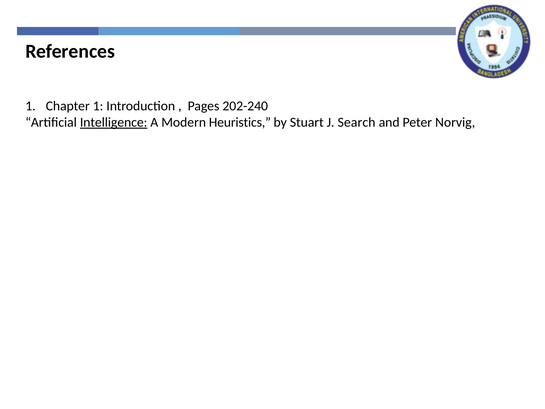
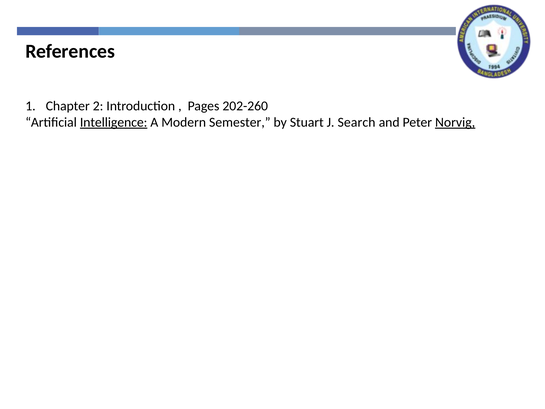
Chapter 1: 1 -> 2 (98, 106)
202-240: 202-240 -> 202-260 (245, 106)
Heuristics: Heuristics -> Semester (240, 122)
Norvig underline: none -> present (455, 122)
